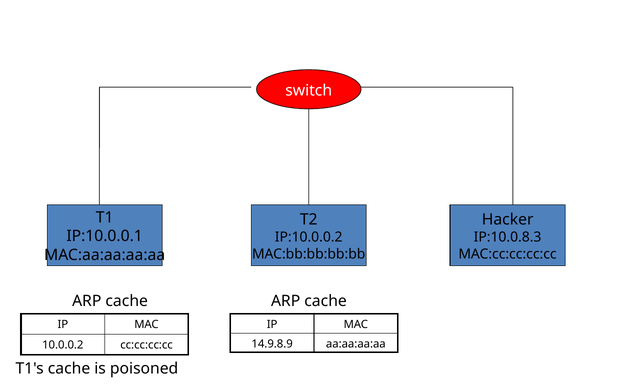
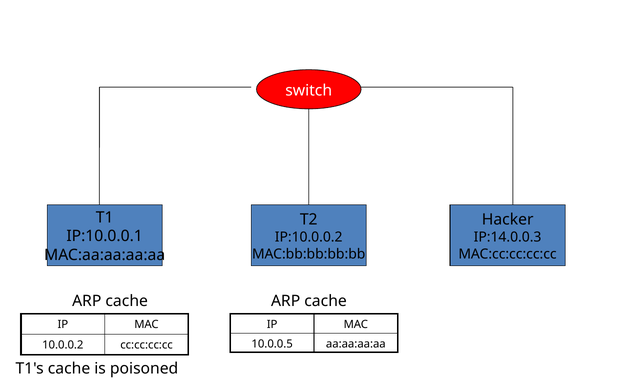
IP:10.0.8.3: IP:10.0.8.3 -> IP:14.0.0.3 (508, 238)
14.9.8.9: 14.9.8.9 -> 10.0.0.5 (272, 344)
